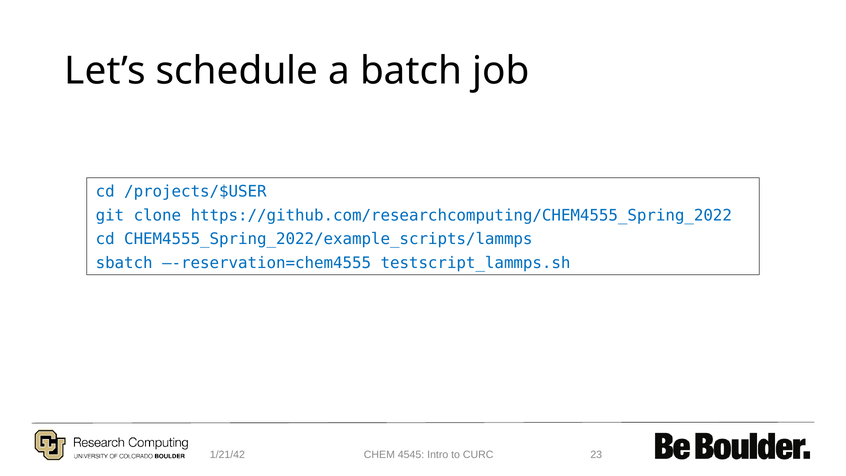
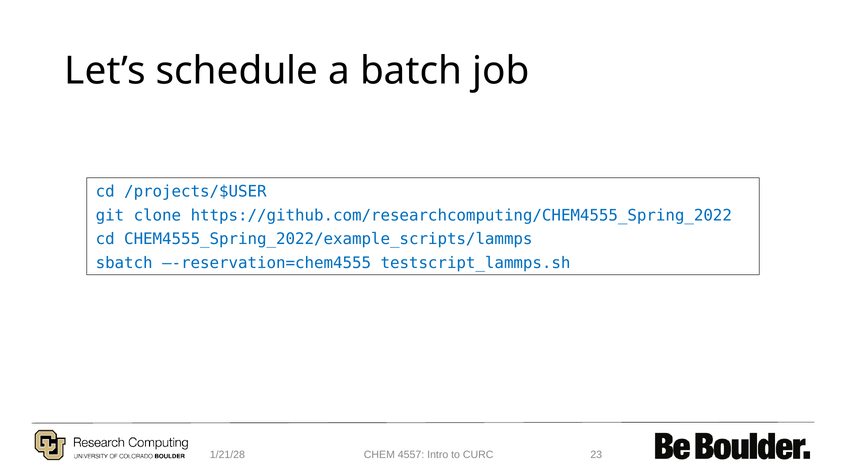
1/21/42: 1/21/42 -> 1/21/28 (227, 454)
4545: 4545 -> 4557 (411, 454)
